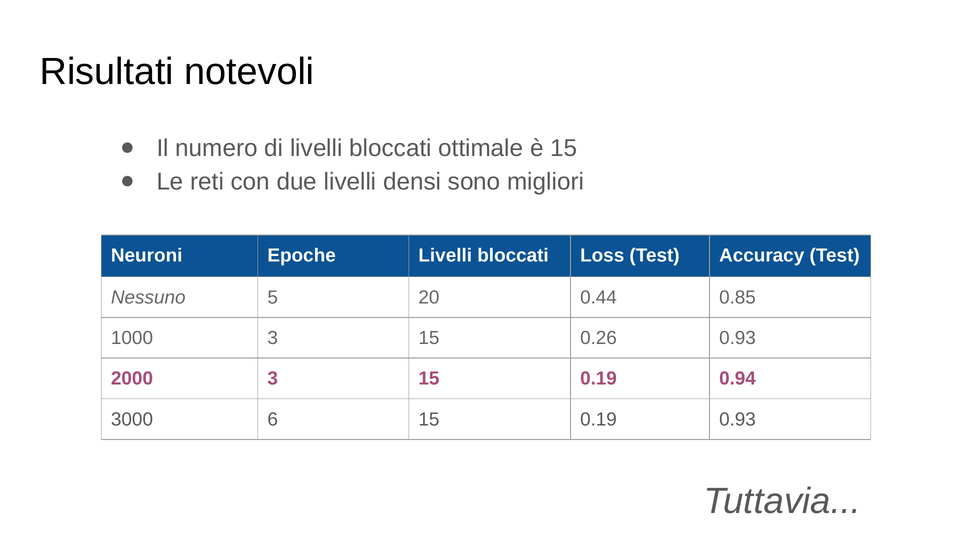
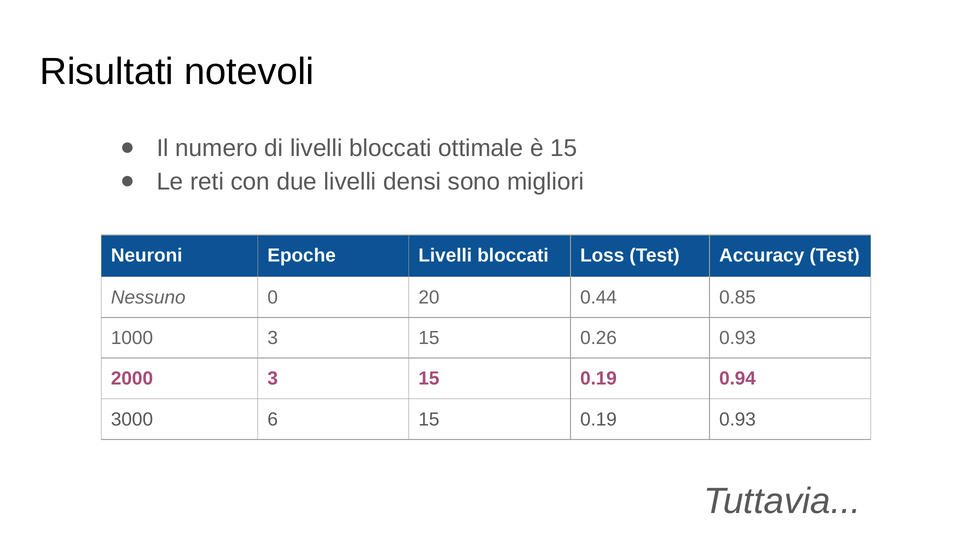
5: 5 -> 0 (273, 297)
